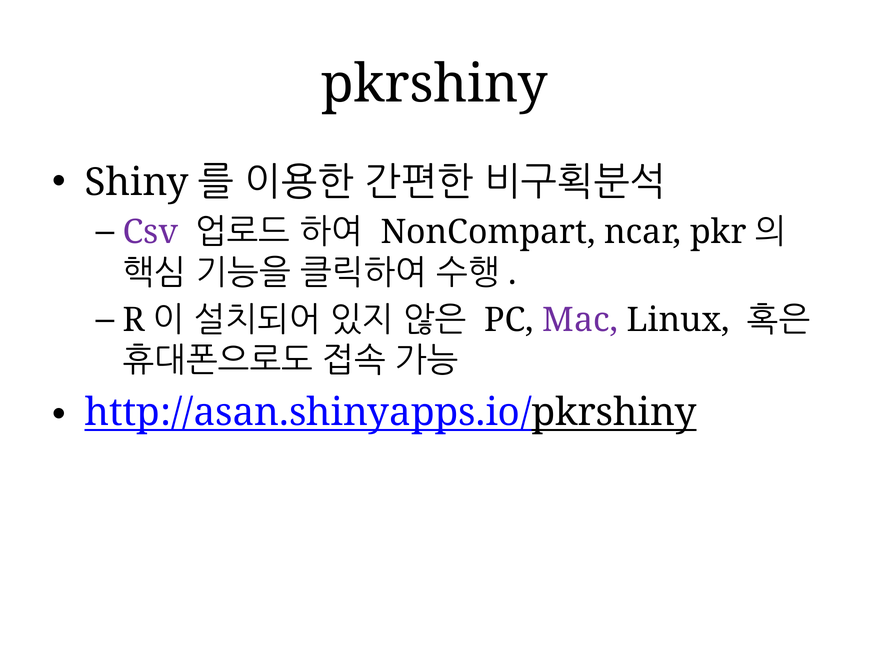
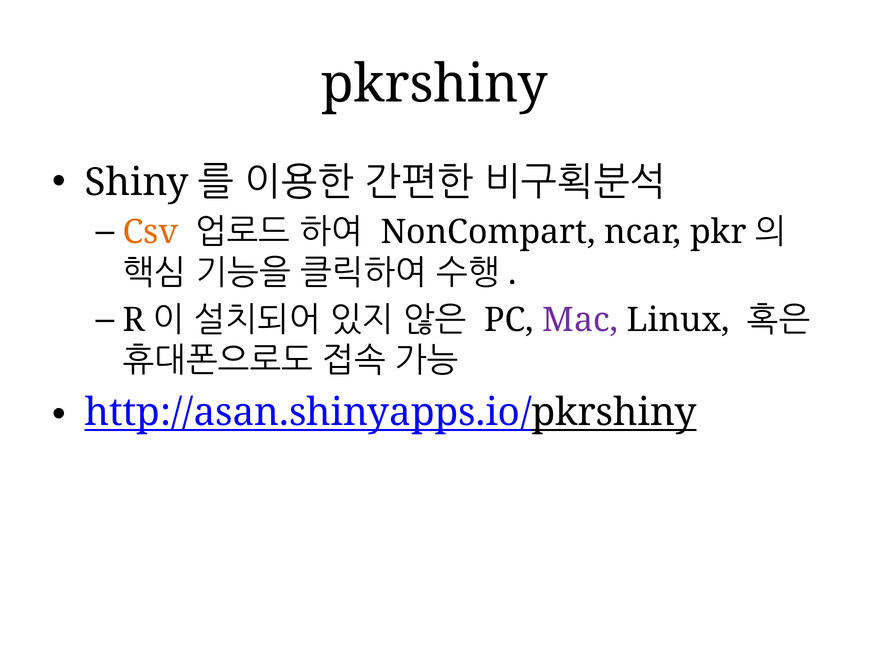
Csv colour: purple -> orange (151, 232)
